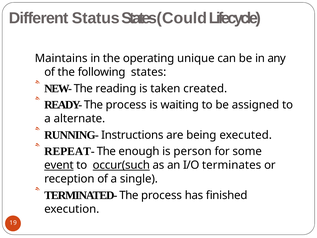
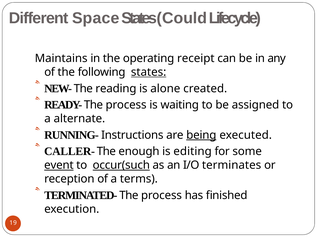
Status: Status -> Space (96, 18)
unique: unique -> receipt (196, 58)
states underline: none -> present (149, 72)
taken: taken -> alone (165, 88)
being underline: none -> present (201, 135)
REPEAT-: REPEAT- -> CALLER- (70, 151)
person: person -> editing (193, 151)
single: single -> terms (139, 179)
